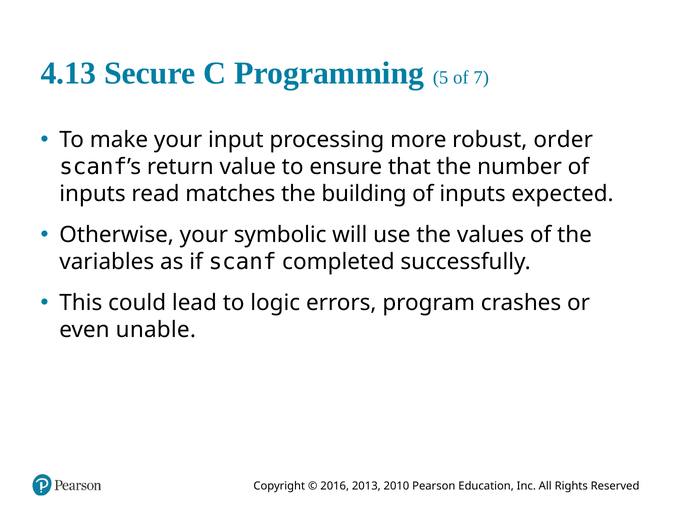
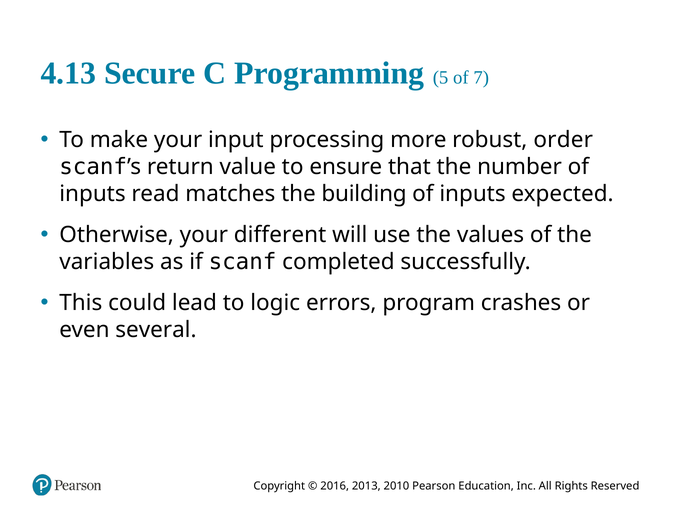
symbolic: symbolic -> different (280, 235)
unable: unable -> several (156, 330)
